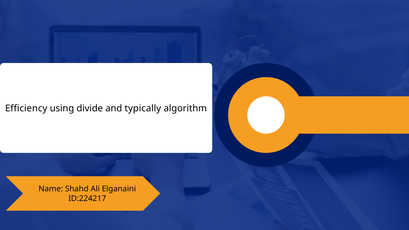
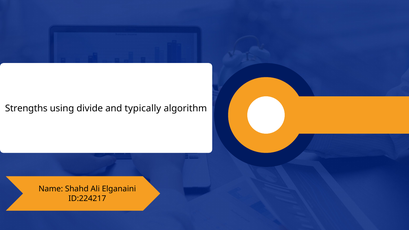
Efficiency: Efficiency -> Strengths (26, 108)
